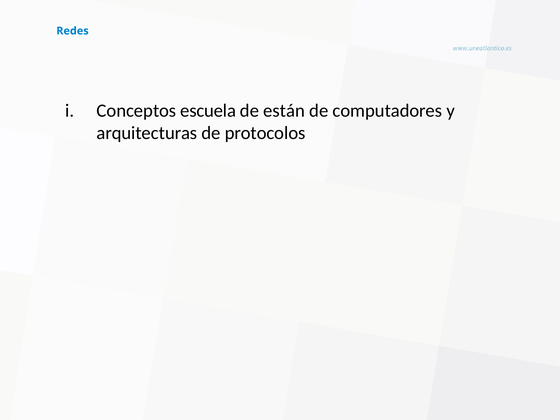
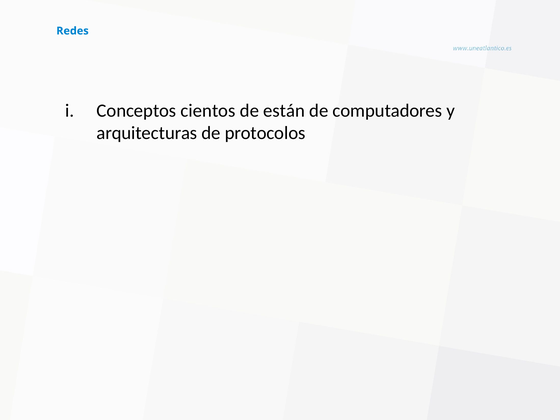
escuela: escuela -> cientos (208, 111)
